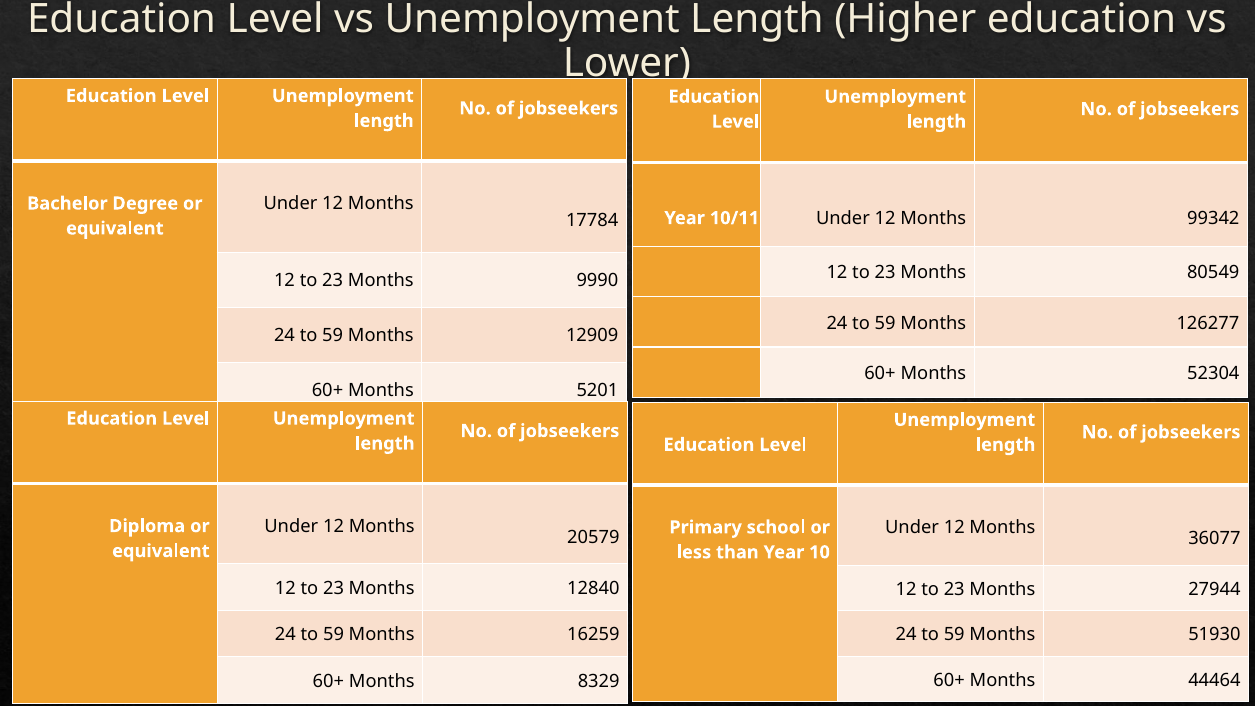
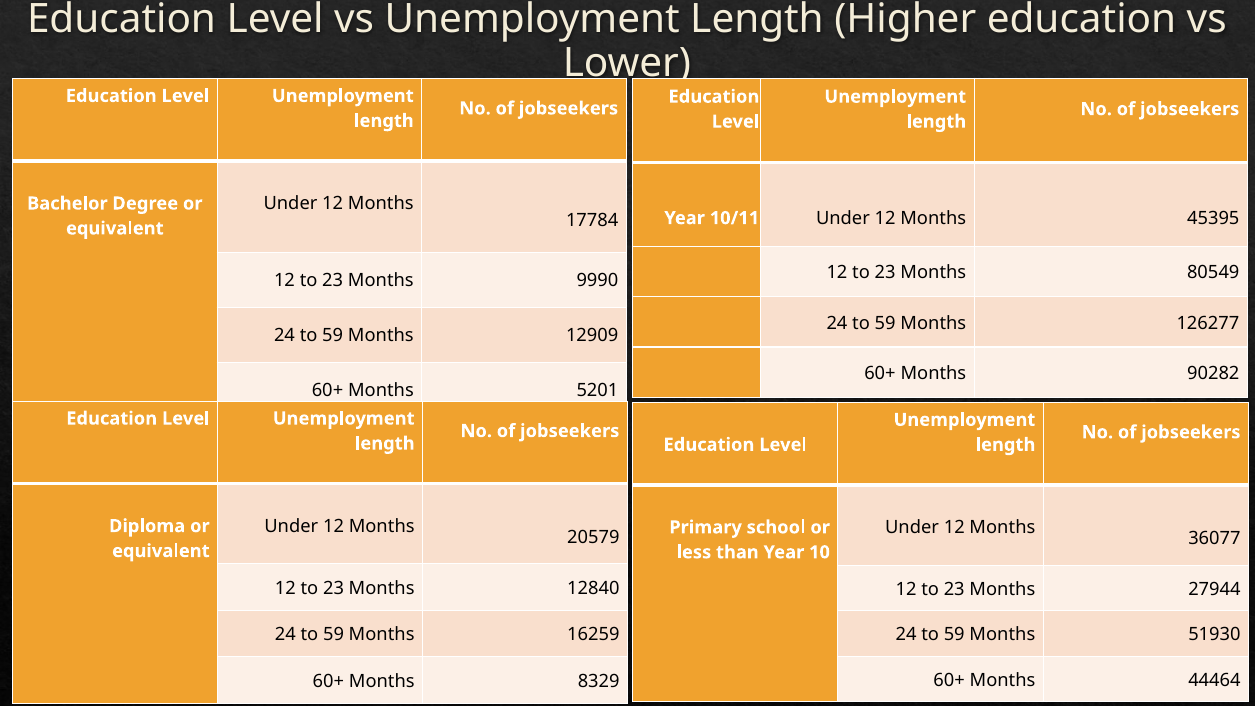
99342: 99342 -> 45395 (1213, 218)
52304: 52304 -> 90282 (1213, 373)
